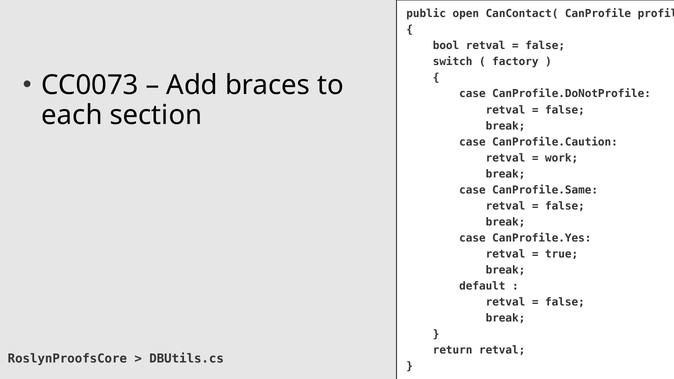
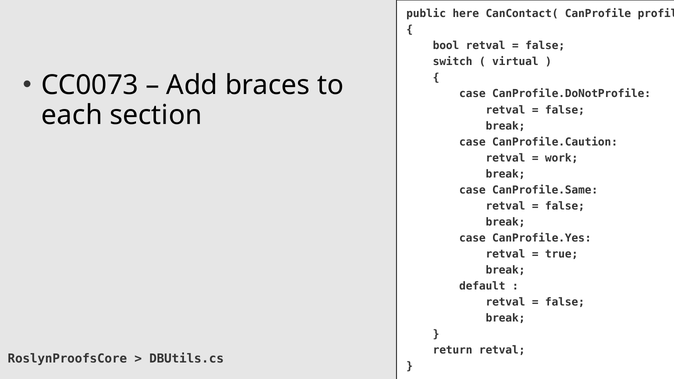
open: open -> here (466, 14)
factory: factory -> virtual (515, 62)
